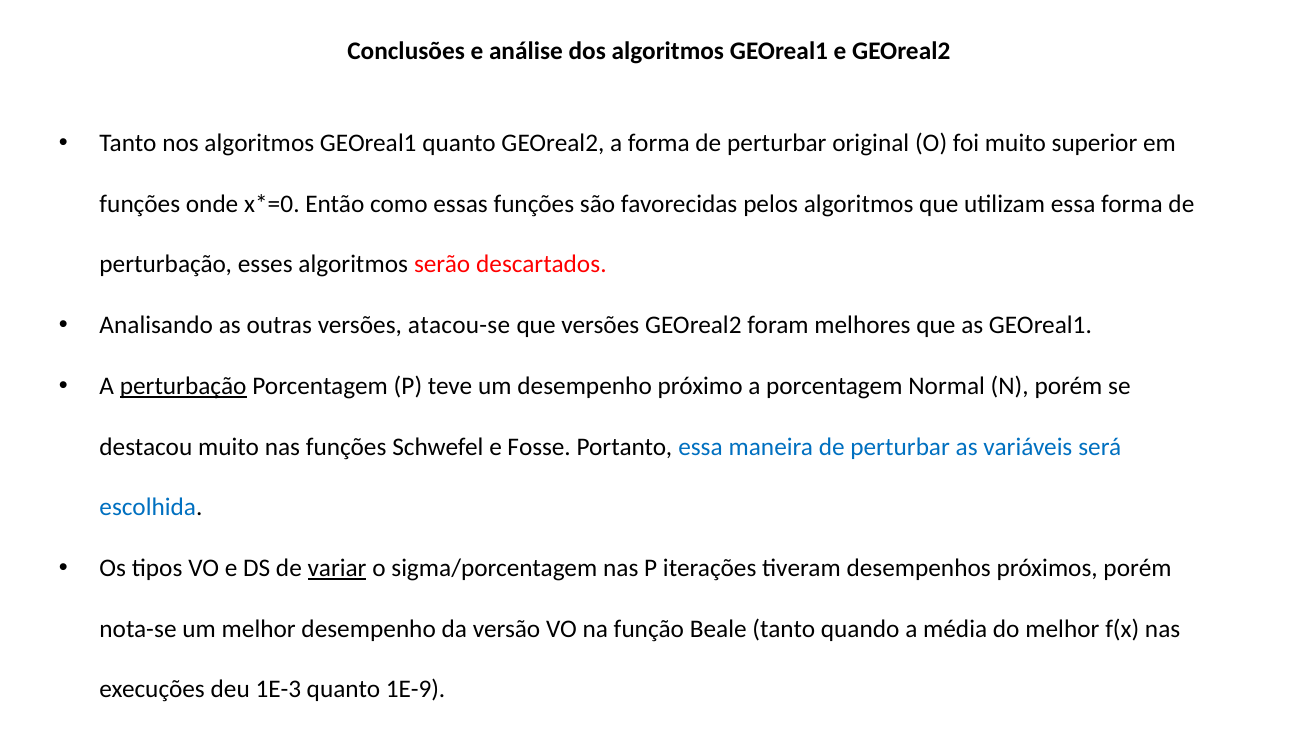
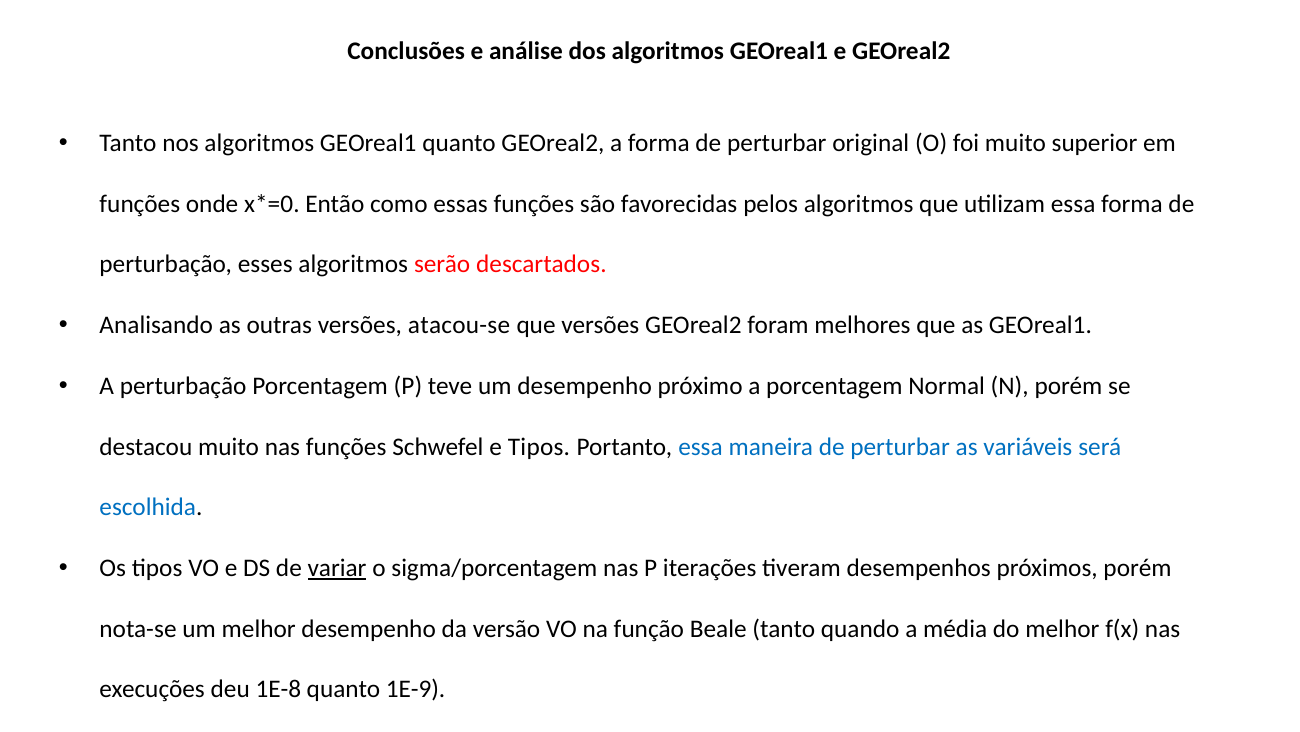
perturbação underline: present -> none (183, 386)
e Fosse: Fosse -> Tipos (539, 447)
1E-3: 1E-3 -> 1E-8 (278, 690)
